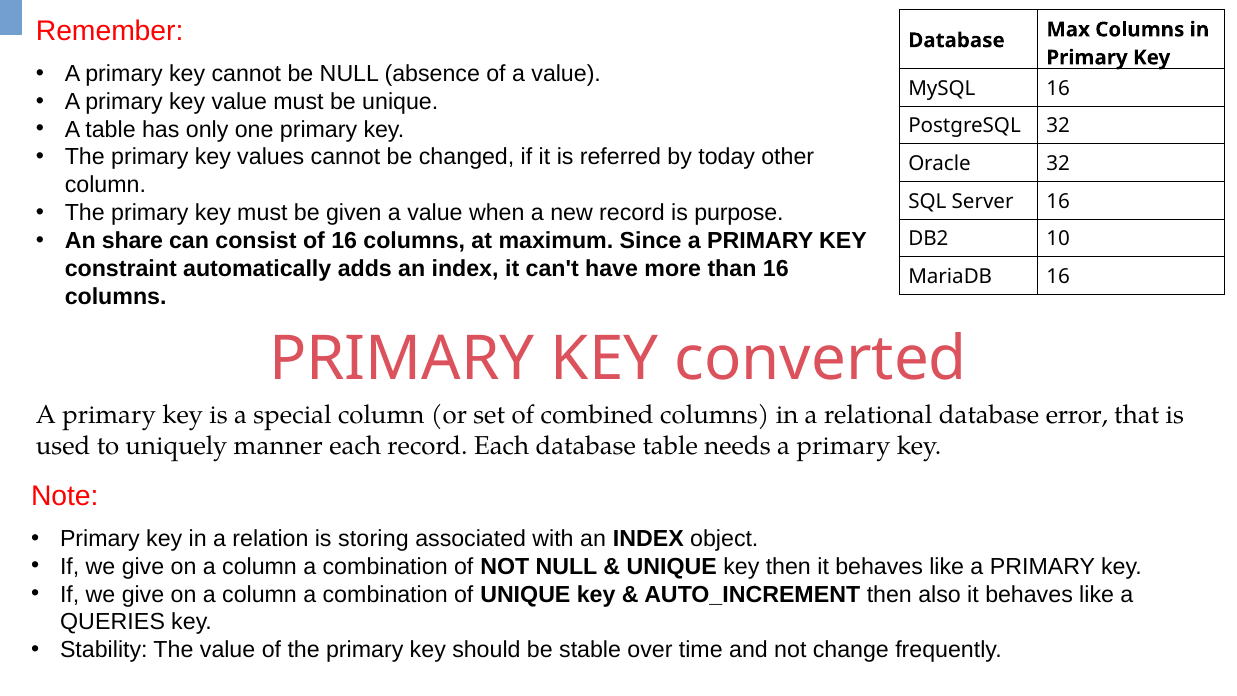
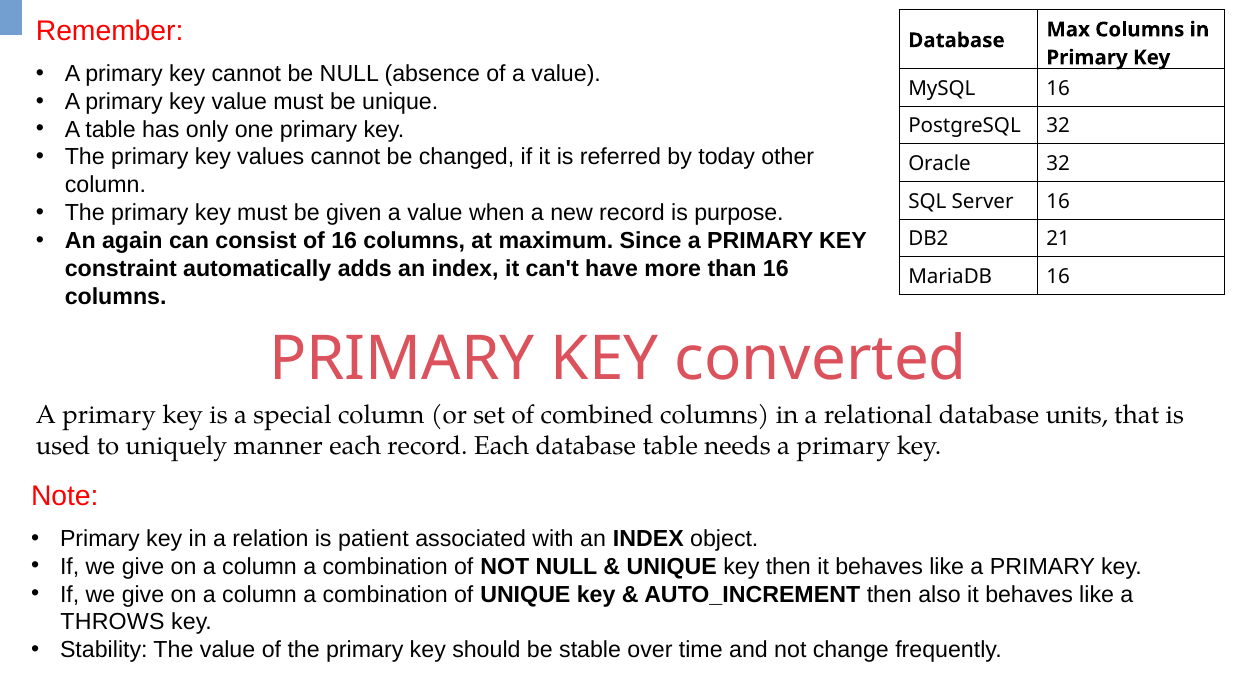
share: share -> again (132, 241)
10: 10 -> 21 (1058, 239)
error: error -> units (1077, 415)
storing: storing -> patient (373, 539)
QUERIES: QUERIES -> THROWS (112, 622)
